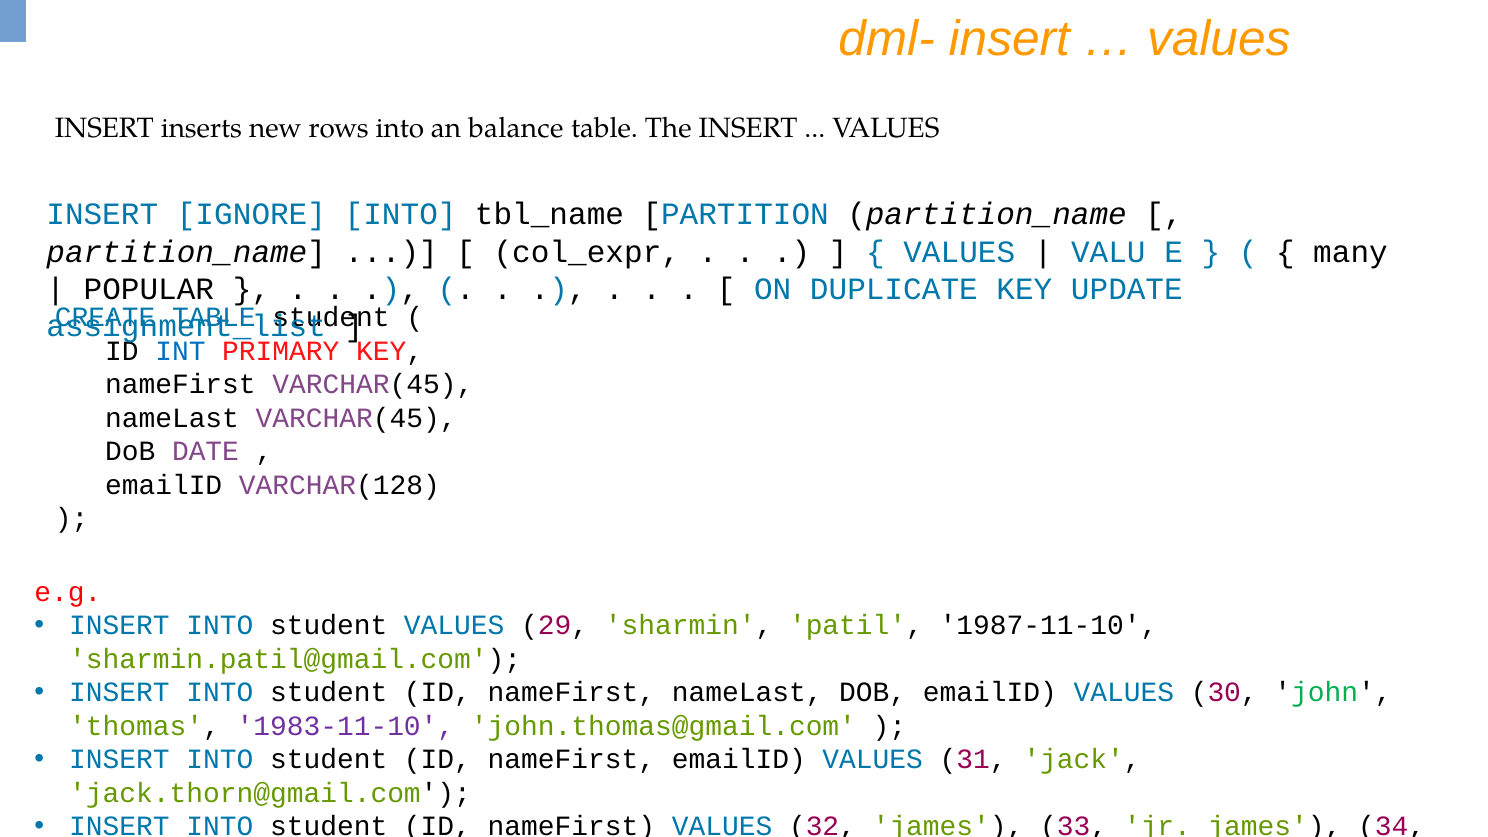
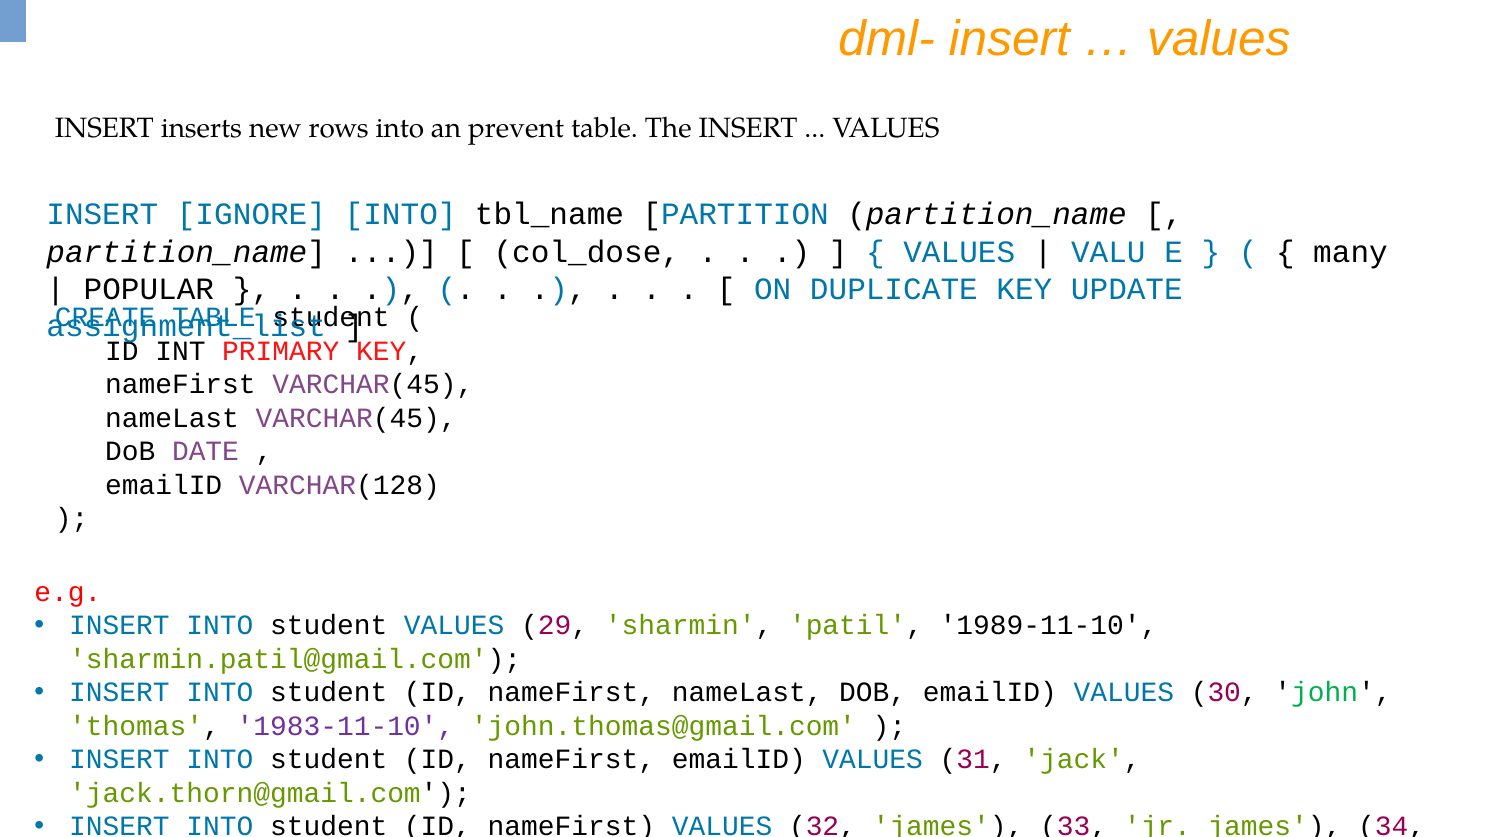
balance: balance -> prevent (516, 128)
col_expr: col_expr -> col_dose (587, 252)
INT colour: blue -> black (180, 351)
1987-11-10: 1987-11-10 -> 1989-11-10 (1048, 626)
